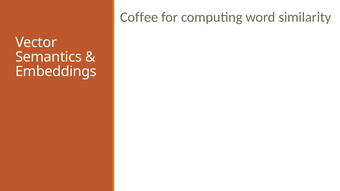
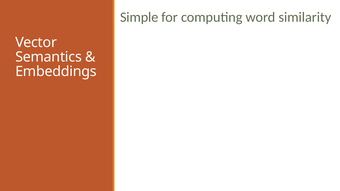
Coffee: Coffee -> Simple (139, 17)
